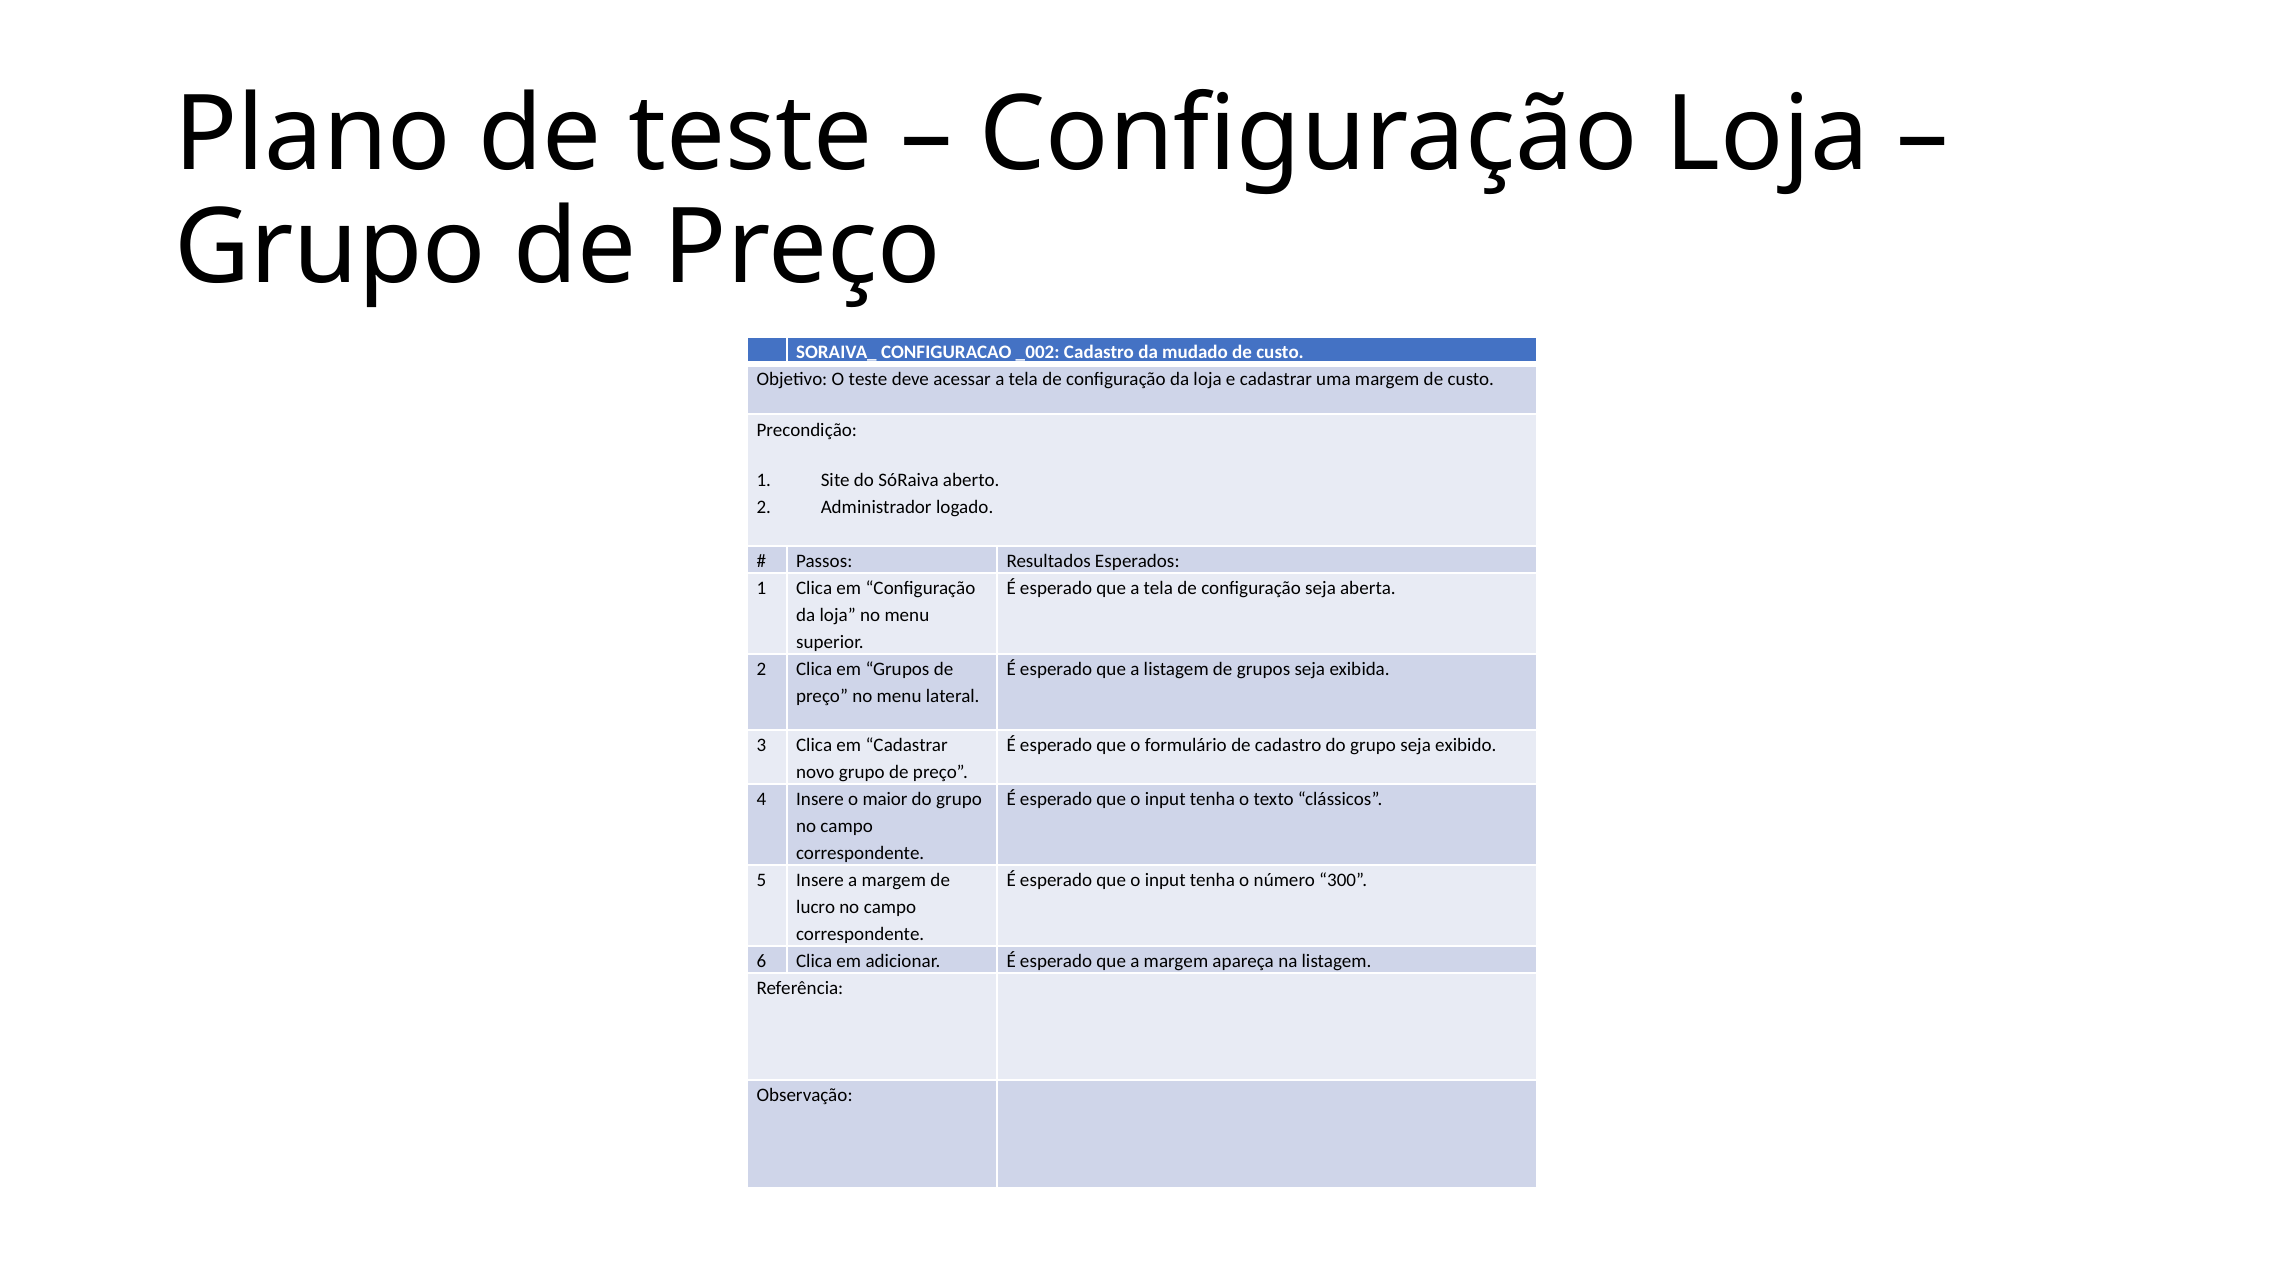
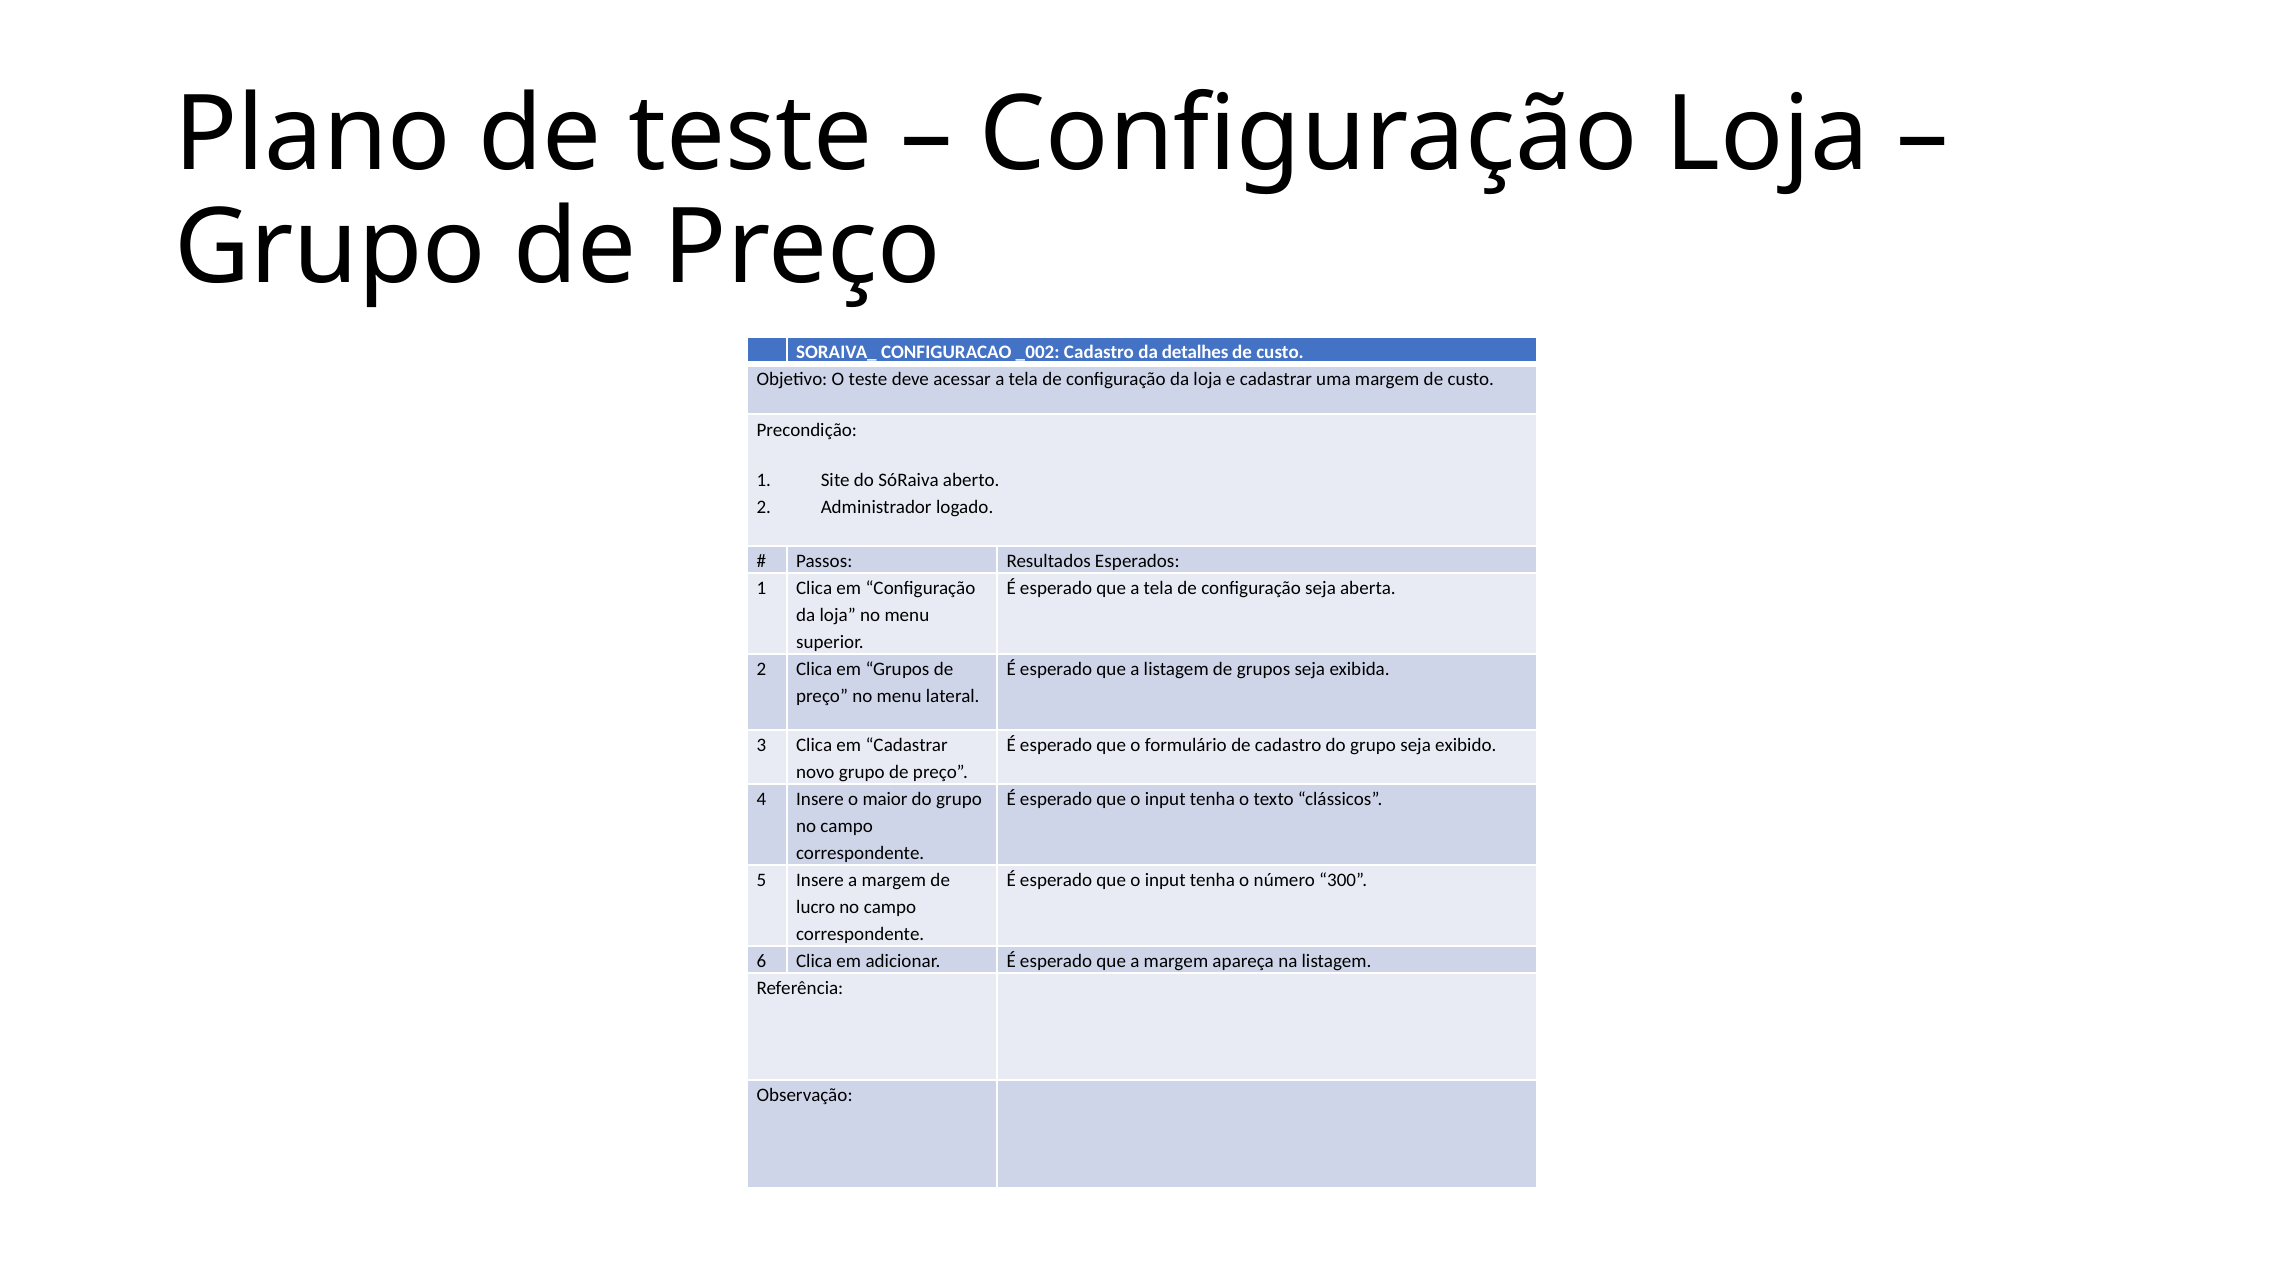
mudado: mudado -> detalhes (1195, 352)
